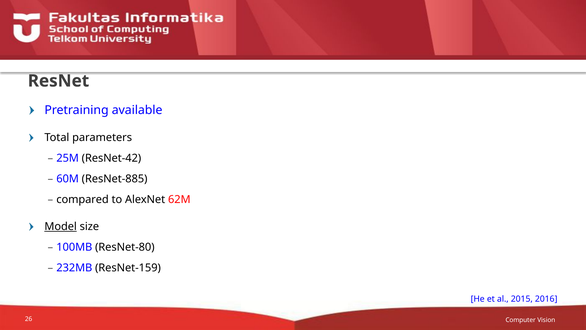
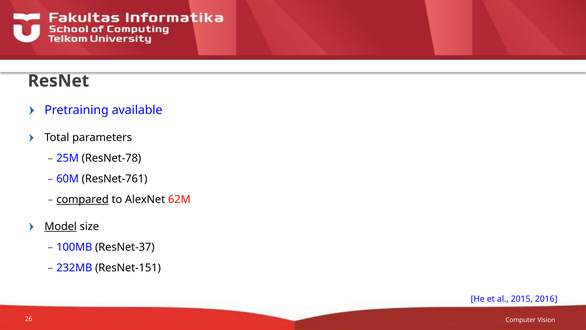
ResNet-42: ResNet-42 -> ResNet-78 (111, 158)
ResNet-885: ResNet-885 -> ResNet-761 (115, 179)
compared underline: none -> present (83, 199)
ResNet-80: ResNet-80 -> ResNet-37 (125, 247)
ResNet-159: ResNet-159 -> ResNet-151 (128, 268)
